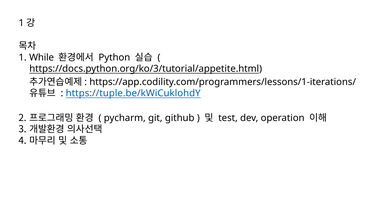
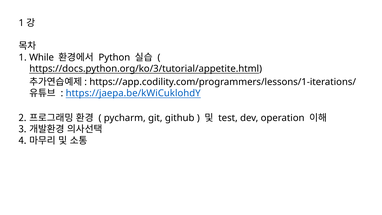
https://tuple.be/kWiCuklohdY: https://tuple.be/kWiCuklohdY -> https://jaepa.be/kWiCuklohdY (133, 93)
